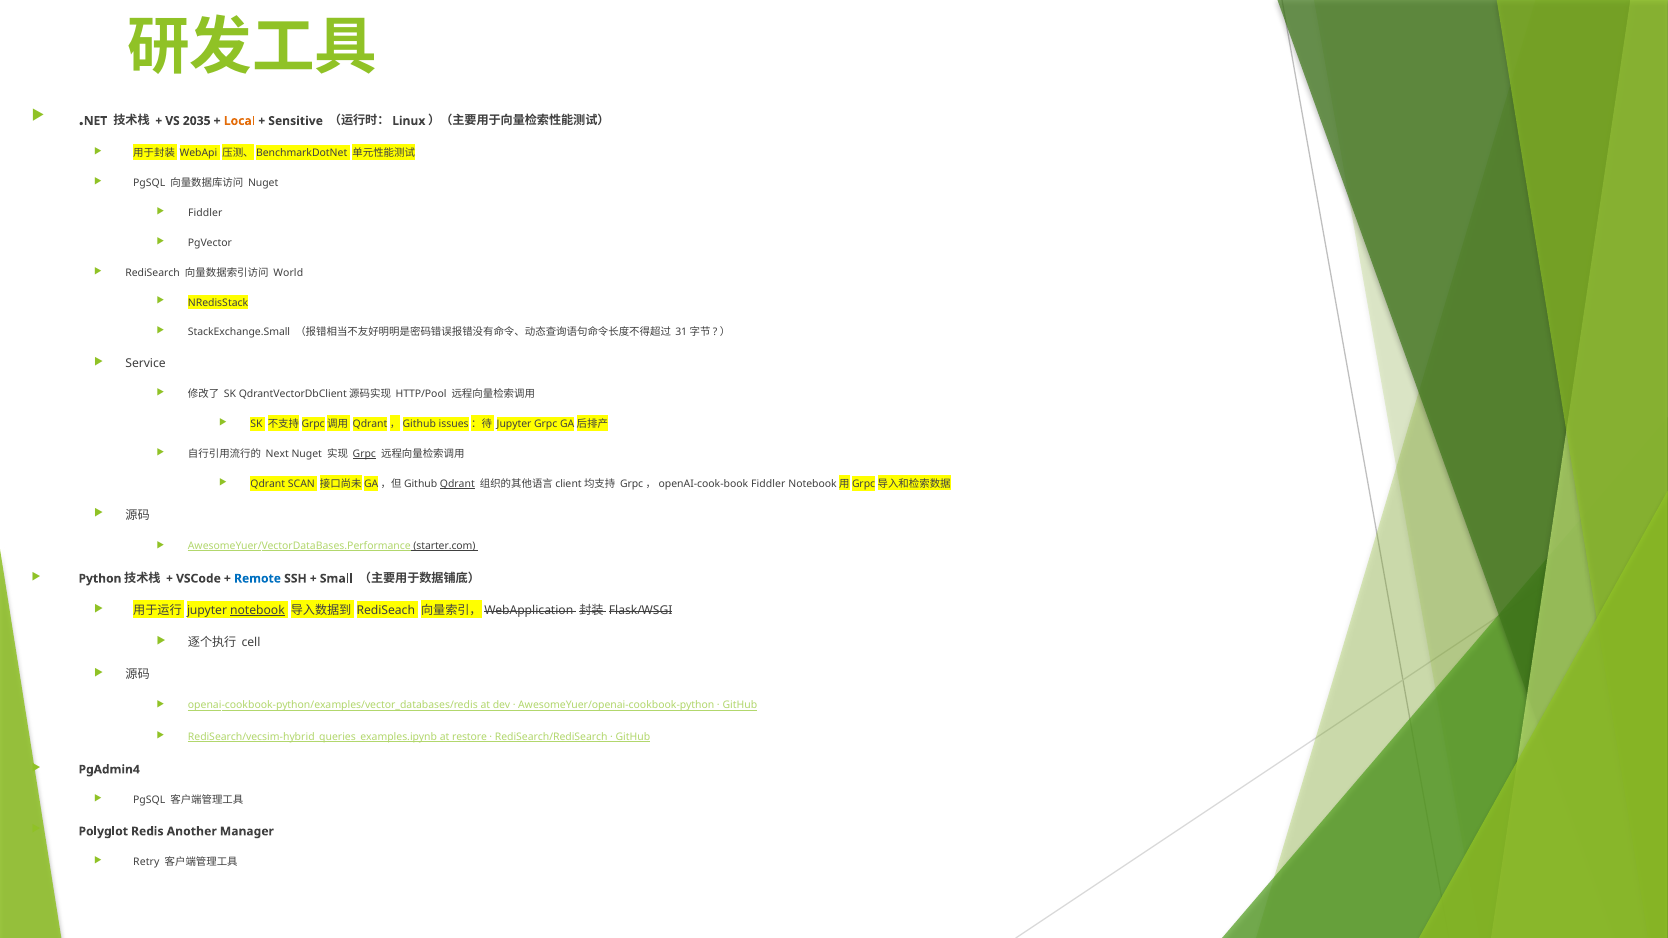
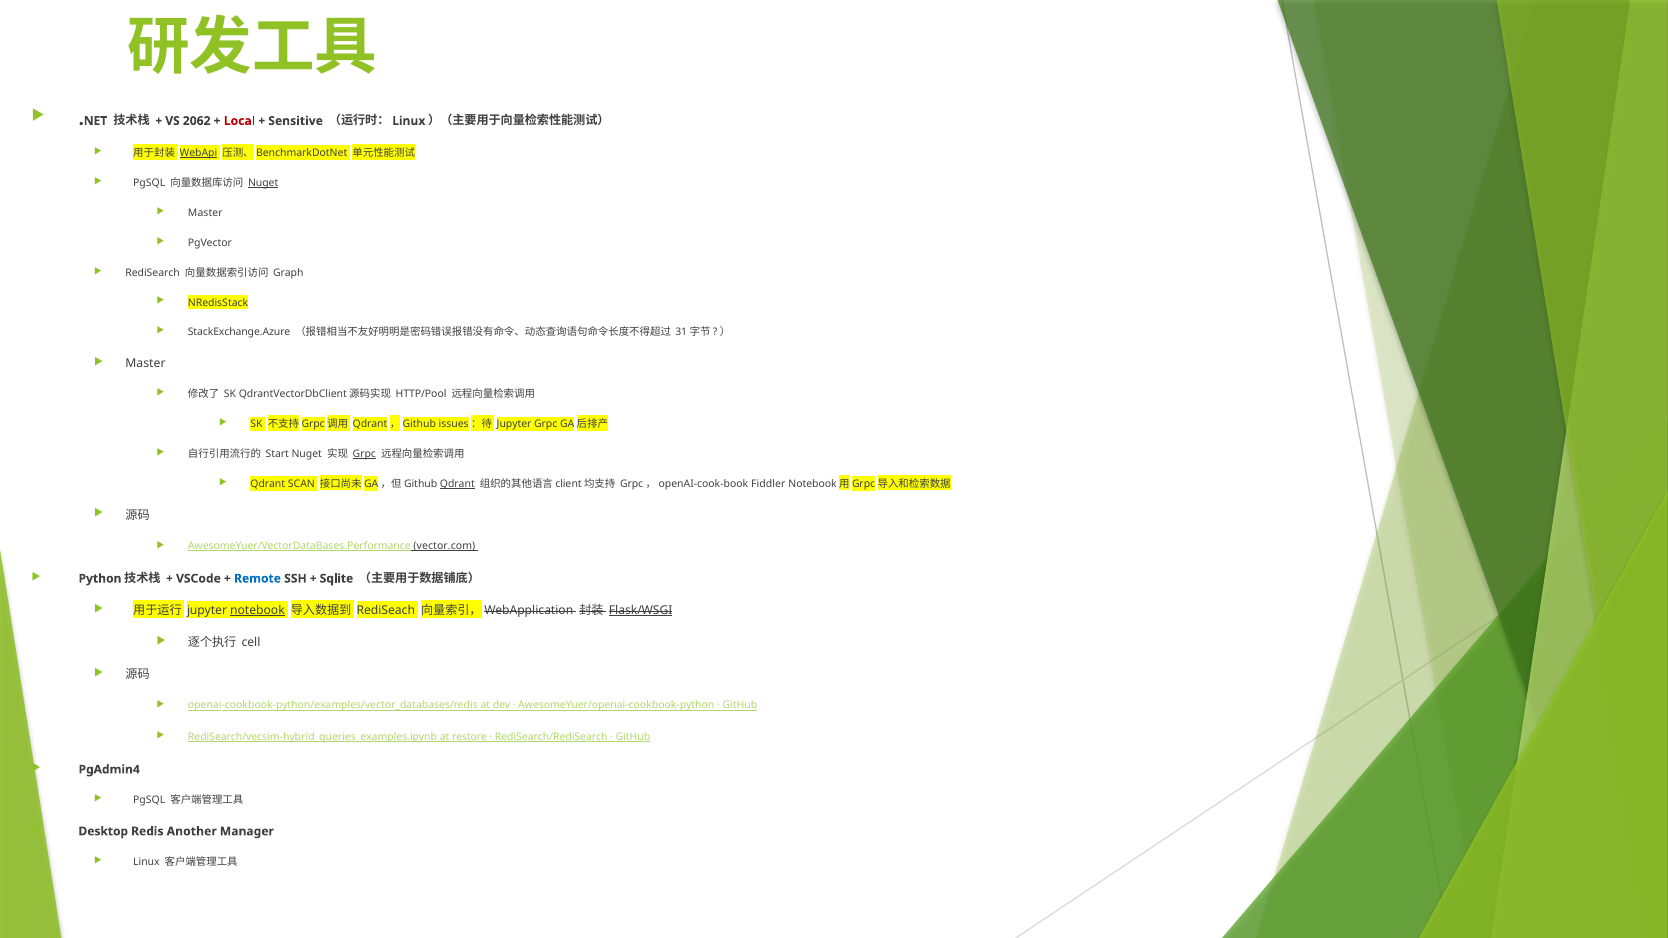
2035: 2035 -> 2062 (197, 121)
Local colour: orange -> red (240, 121)
WebApi underline: none -> present (198, 153)
Nuget underline: none -> present (263, 183)
Fiddler: Fiddler -> Master (205, 213)
World: World -> Graph (288, 273)
StackExchange.Small: StackExchange.Small -> StackExchange.Azure (239, 333)
Service: Service -> Master (145, 364)
Next: Next -> Start (277, 454)
starter.com: starter.com -> vector.com (444, 546)
Small: Small -> Sqlite (336, 579)
Flask/WSGI underline: none -> present (641, 611)
Polyglot: Polyglot -> Desktop (103, 832)
Retry: Retry -> Linux (146, 862)
